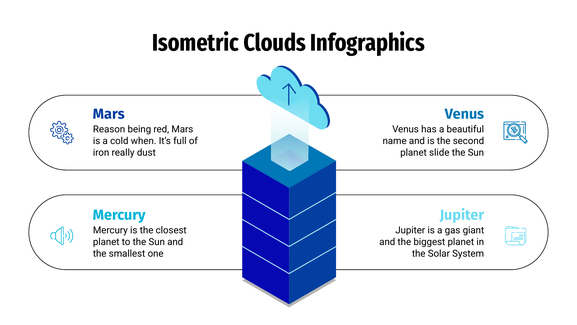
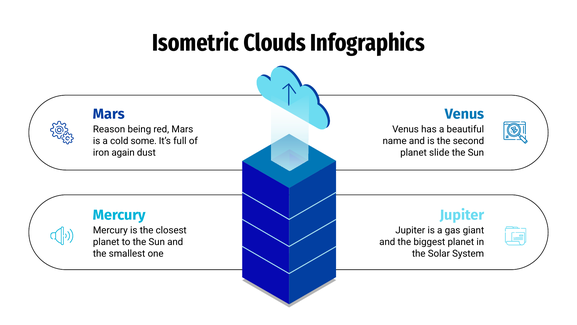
when: when -> some (144, 141)
really: really -> again (123, 152)
